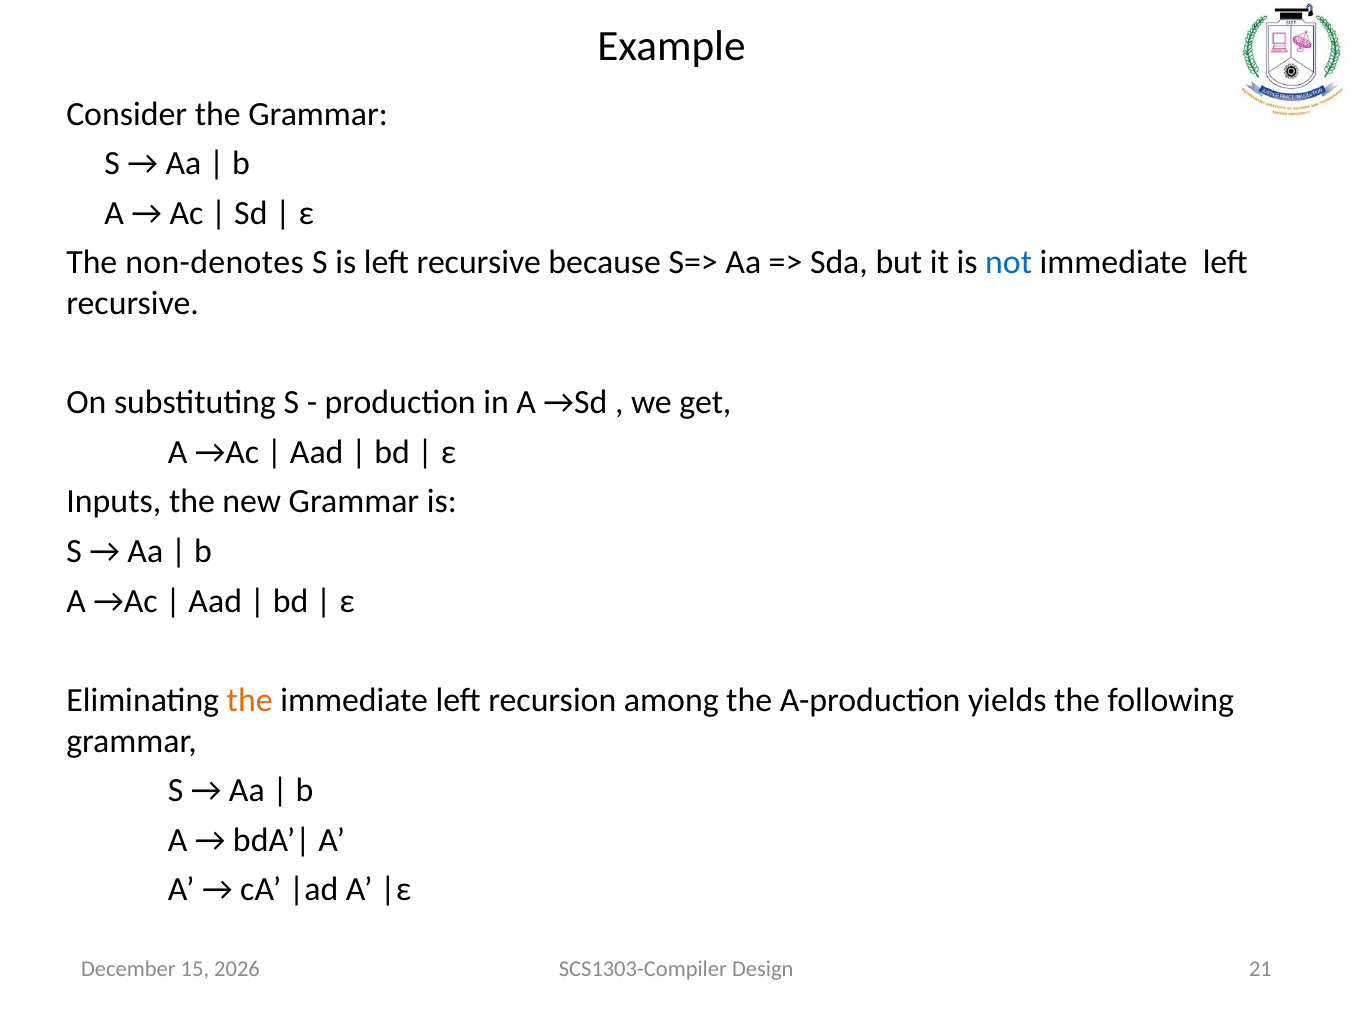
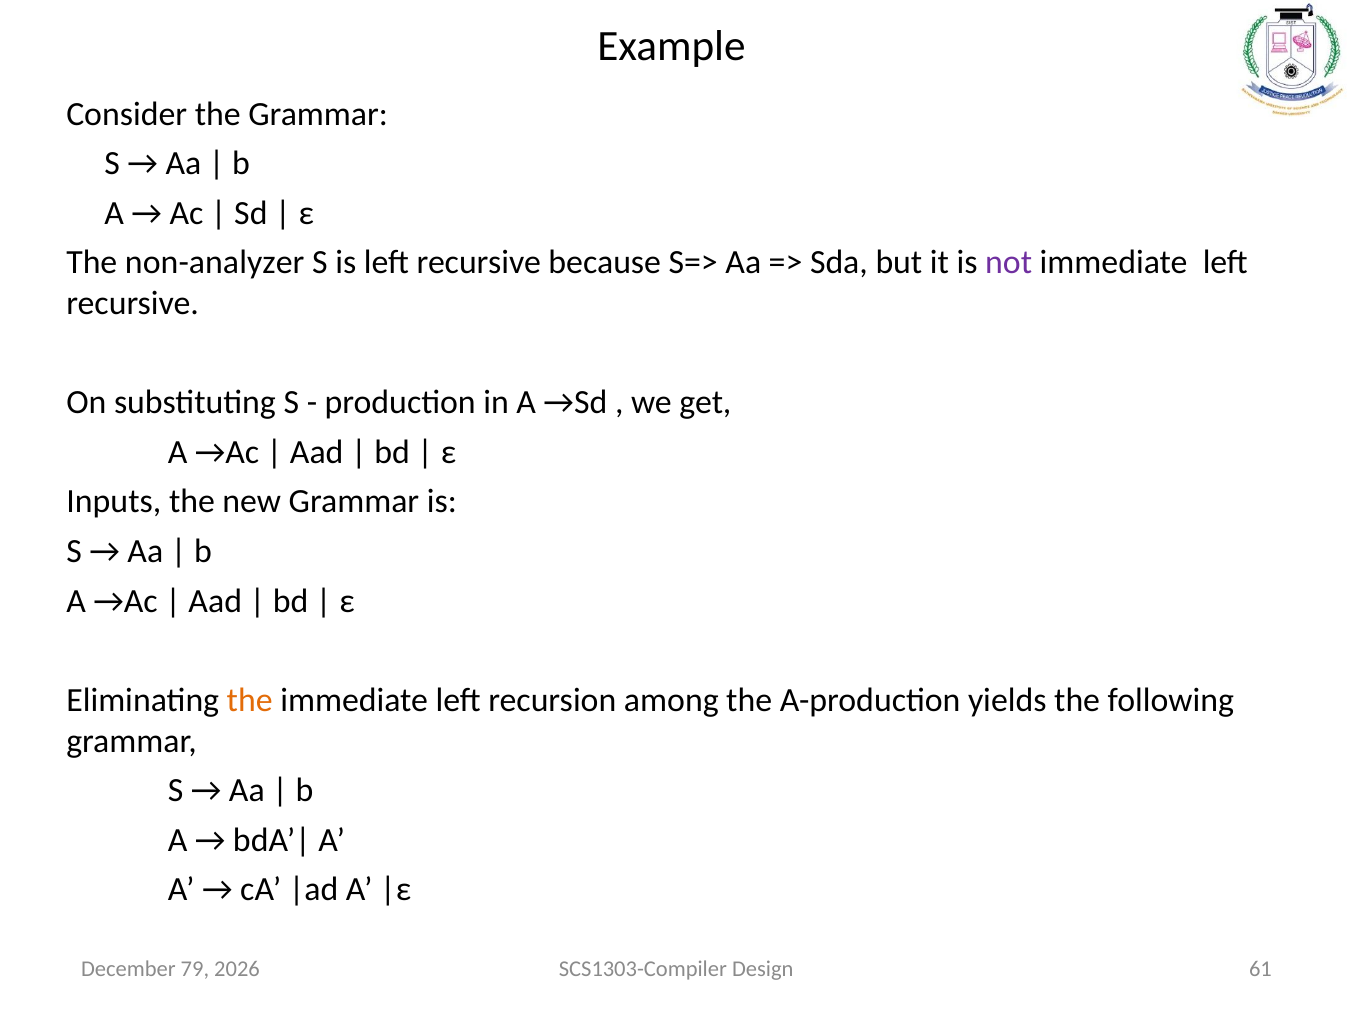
non-denotes: non-denotes -> non-analyzer (215, 263)
not colour: blue -> purple (1009, 263)
15: 15 -> 79 (195, 969)
21: 21 -> 61 (1260, 969)
